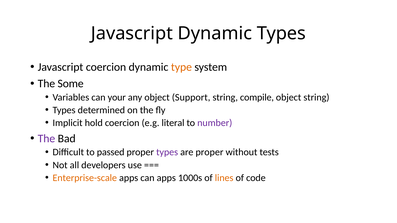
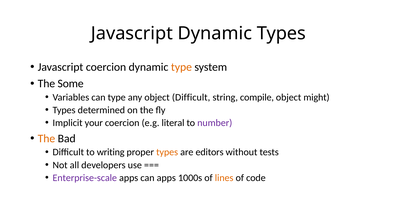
can your: your -> type (117, 97)
object Support: Support -> Difficult (191, 97)
object string: string -> might (316, 97)
hold: hold -> your (94, 123)
The colour: purple -> orange (46, 139)
passed: passed -> writing (111, 152)
types colour: purple -> orange (167, 152)
are proper: proper -> editors (210, 152)
Enterprise-scale colour: orange -> purple (85, 178)
